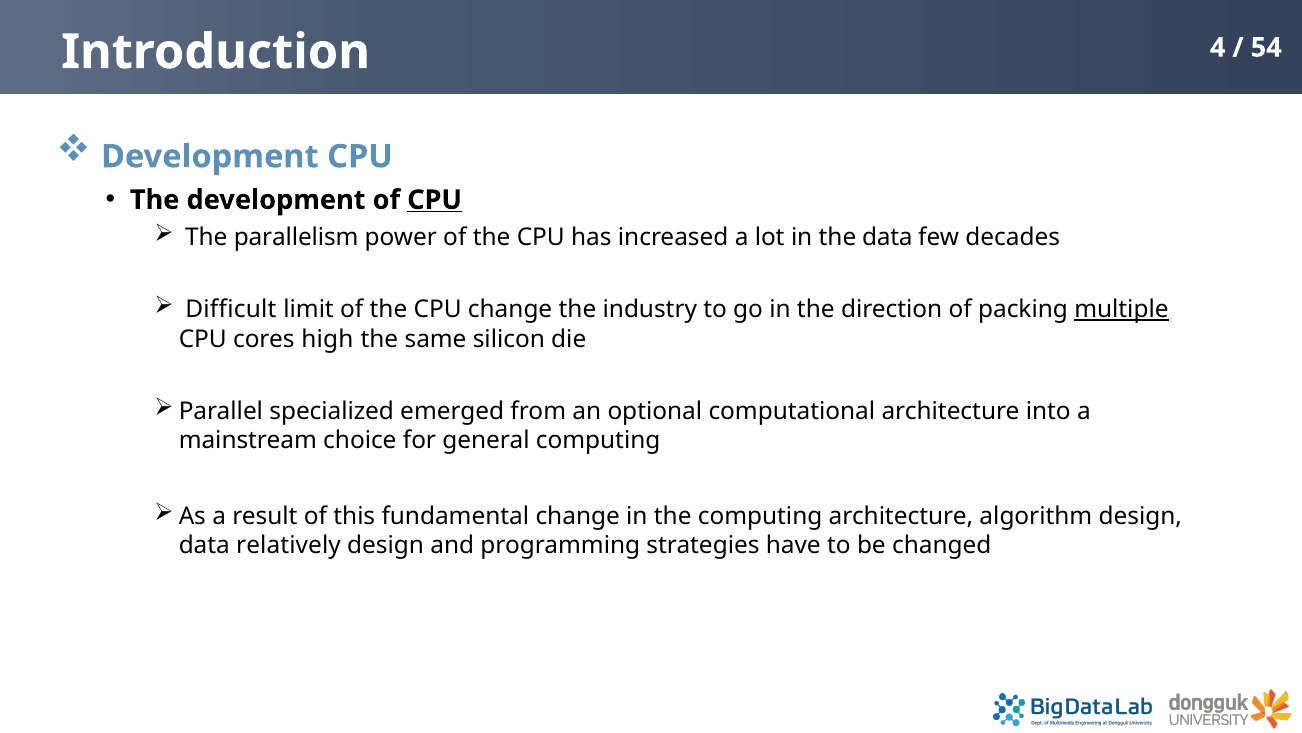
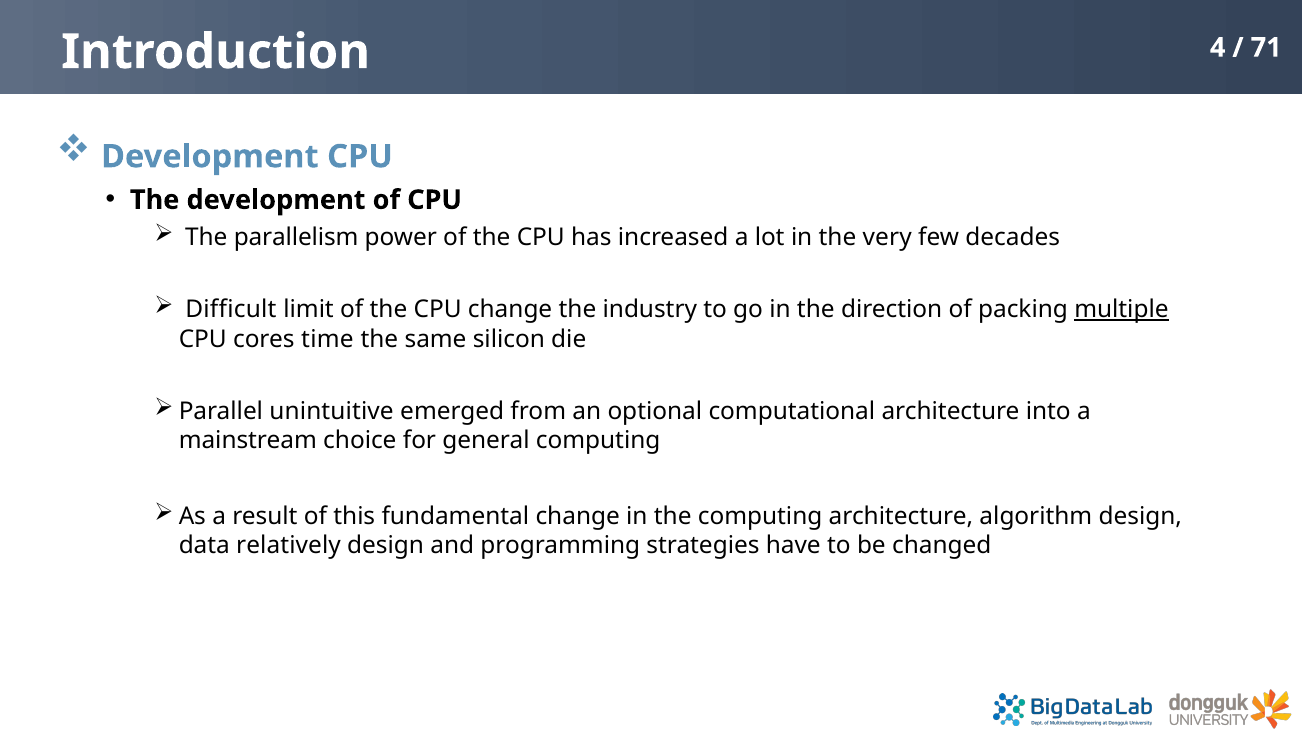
54: 54 -> 71 (1266, 48)
CPU underline: present -> none (435, 200)
the data: data -> very (887, 237)
high: high -> time (327, 339)
specialized: specialized -> unintuitive (332, 411)
